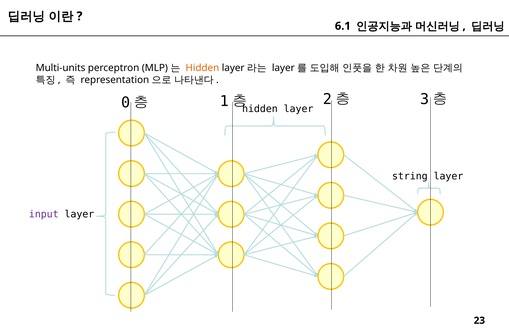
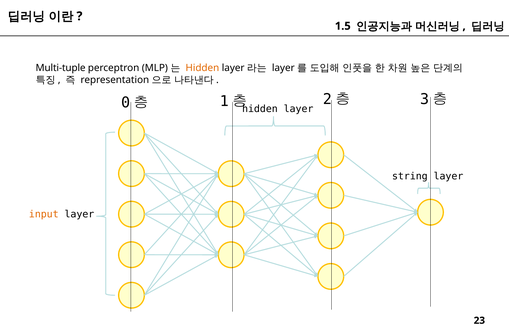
6.1: 6.1 -> 1.5 (343, 26)
Multi-units: Multi-units -> Multi-tuple (61, 68)
input colour: purple -> orange (44, 215)
